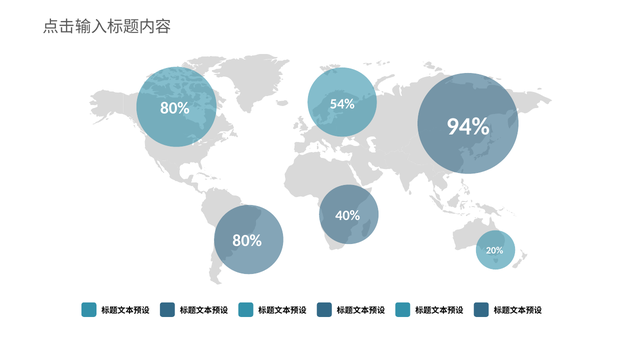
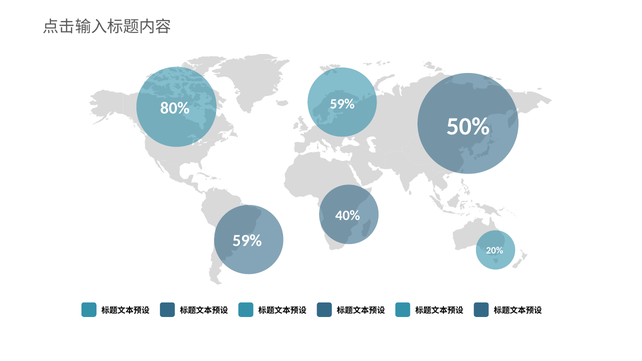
54%: 54% -> 59% (342, 104)
94%: 94% -> 50% (468, 127)
80%: 80% -> 59% (247, 241)
